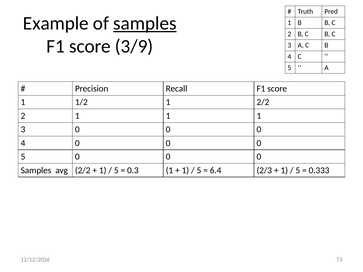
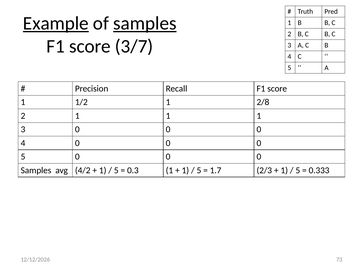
Example underline: none -> present (56, 23)
3/9: 3/9 -> 3/7 (134, 46)
1 2/2: 2/2 -> 2/8 (263, 102)
avg 2/2: 2/2 -> 4/2 (83, 170)
6.4: 6.4 -> 1.7 (216, 170)
